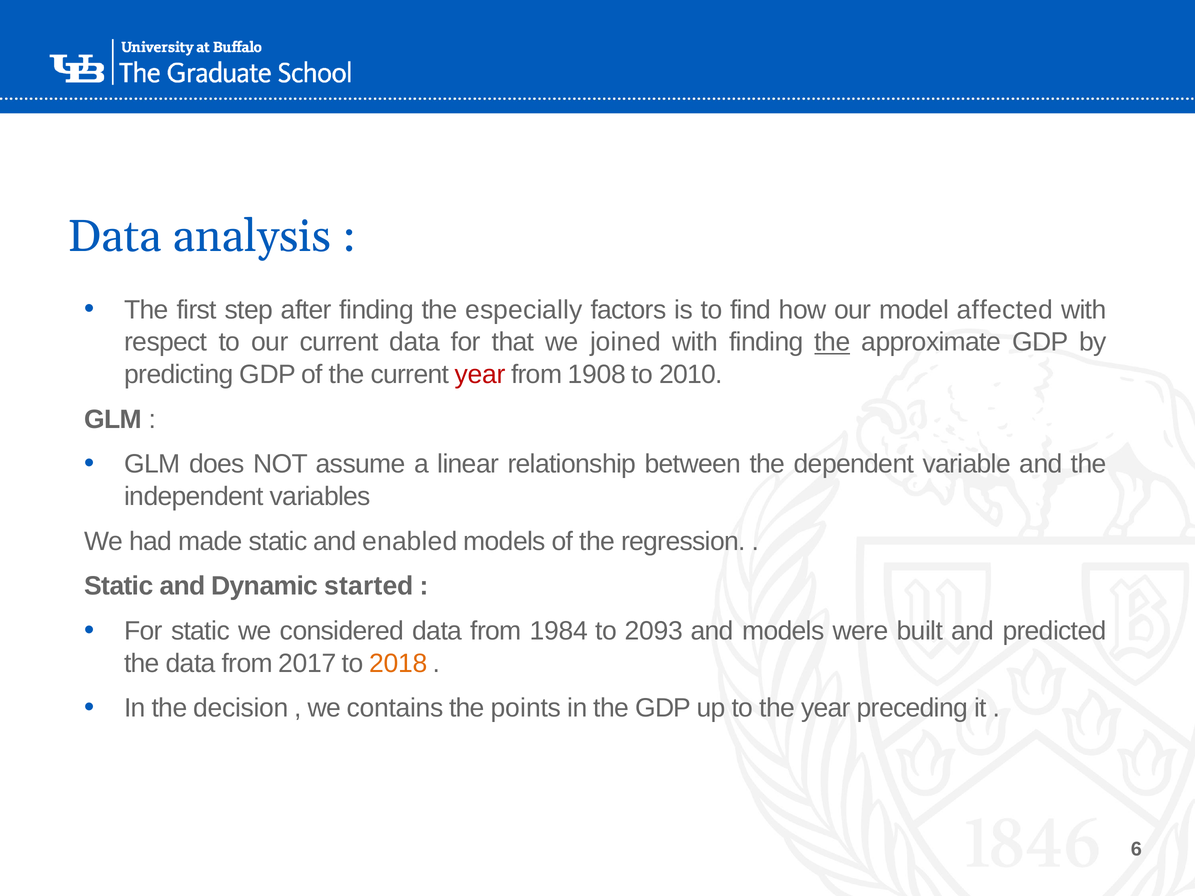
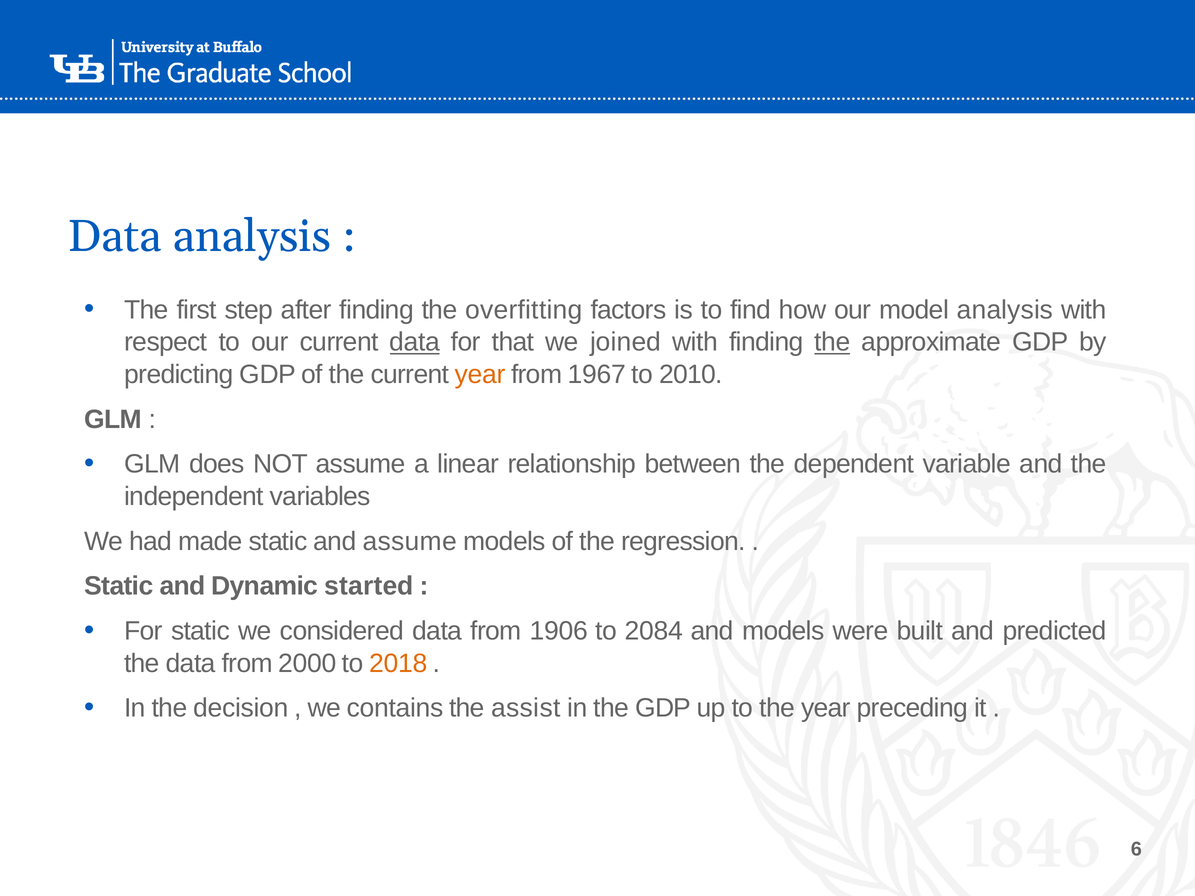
especially: especially -> overfitting (524, 310)
model affected: affected -> analysis (1005, 310)
data underline: none -> present (415, 342)
year colour: red -> orange (480, 375)
1908: 1908 -> 1967 (597, 375)
and enabled: enabled -> assume (410, 542)
1984: 1984 -> 1906 (559, 631)
2093: 2093 -> 2084 (654, 631)
2017: 2017 -> 2000 (307, 664)
points: points -> assist (526, 708)
